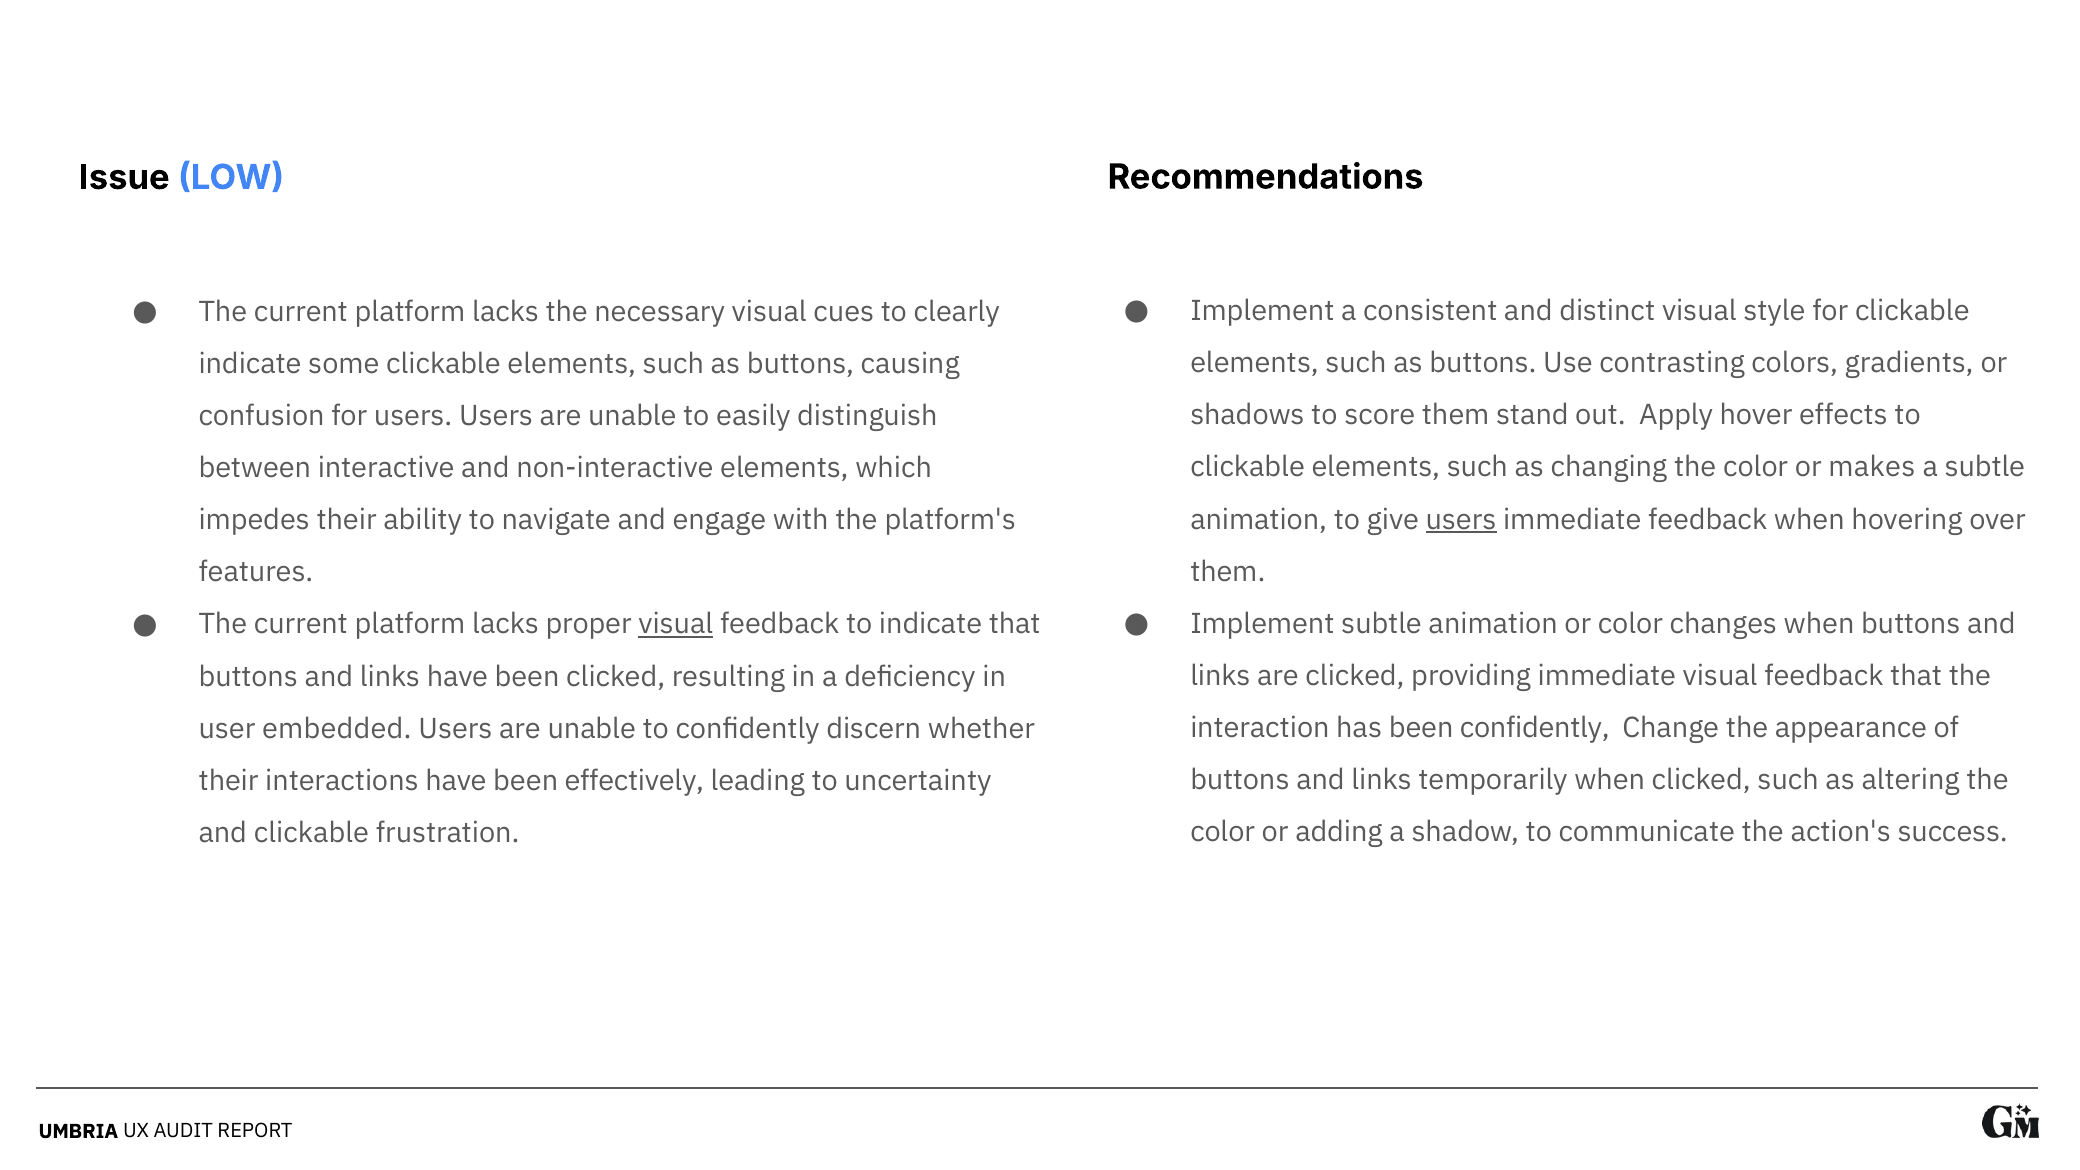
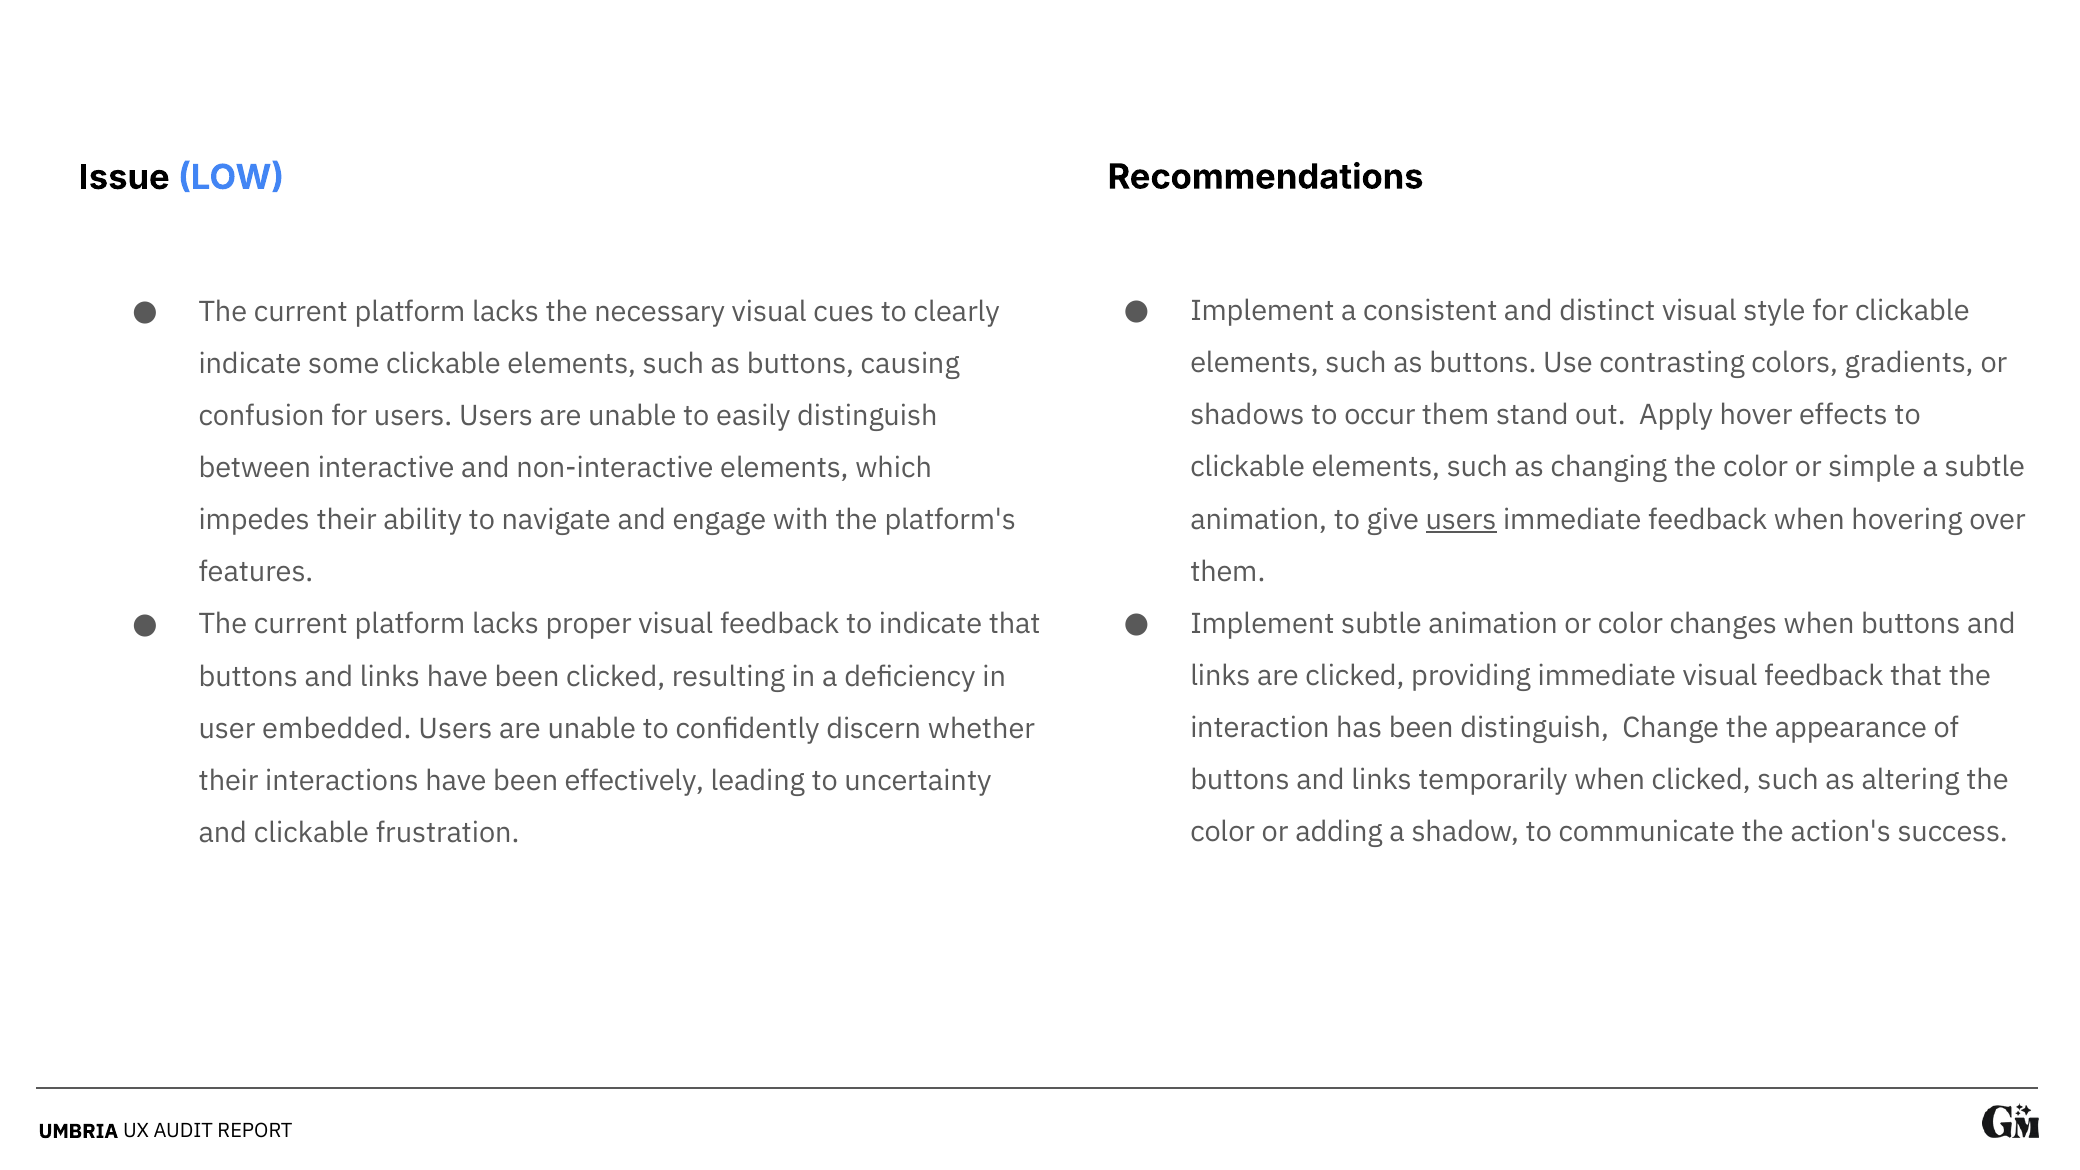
score: score -> occur (1380, 415)
makes: makes -> simple (1872, 467)
visual underline: present -> none (676, 624)
been confidently: confidently -> distinguish (1535, 728)
